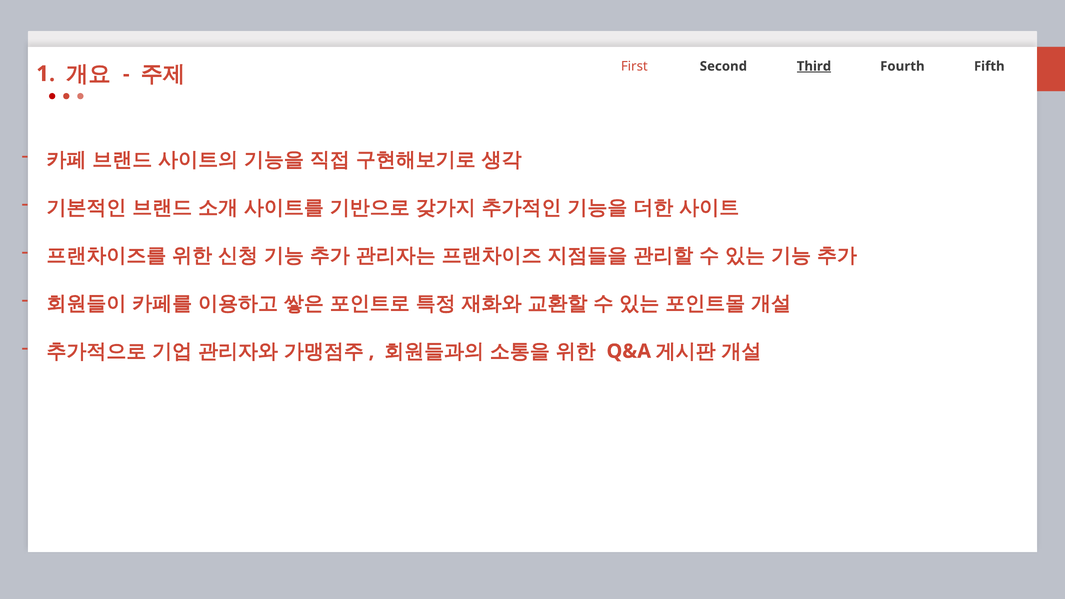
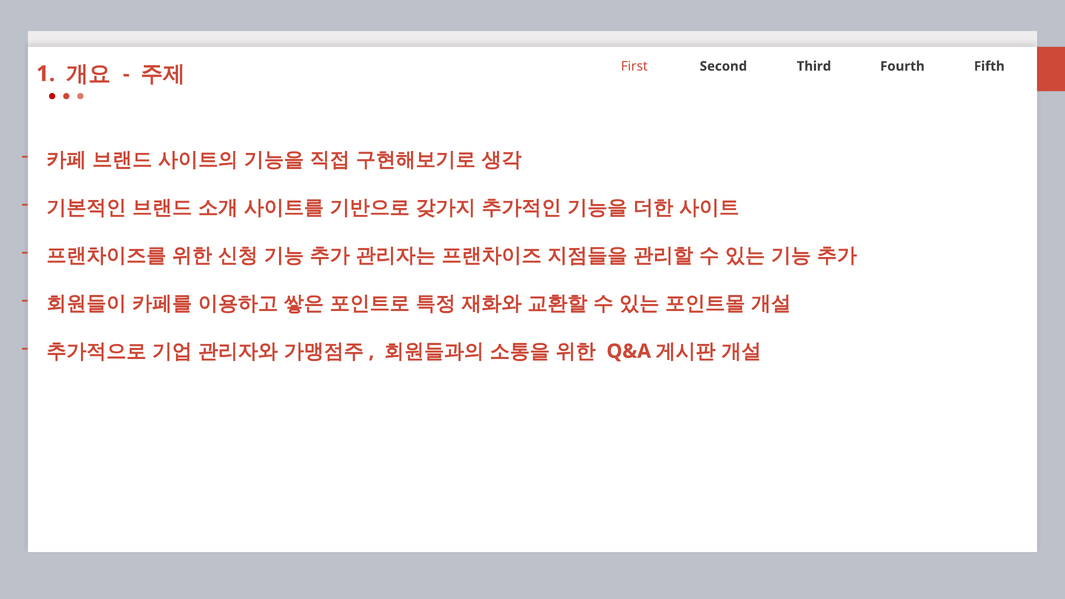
Third underline: present -> none (814, 66)
